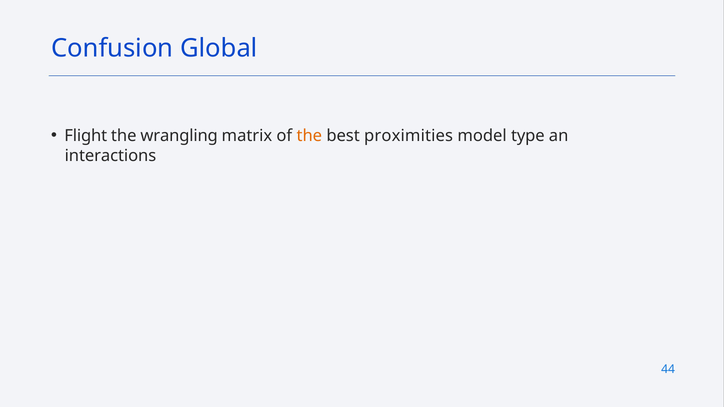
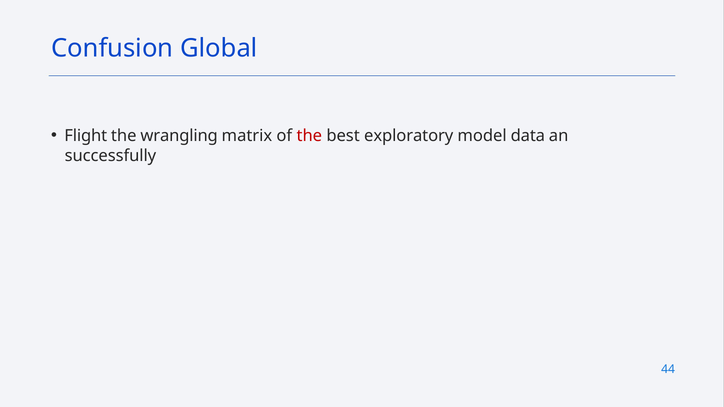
the colour: orange -> red (309, 136)
proximities: proximities -> exploratory (409, 136)
type: type -> data (528, 136)
interactions: interactions -> successfully (110, 156)
